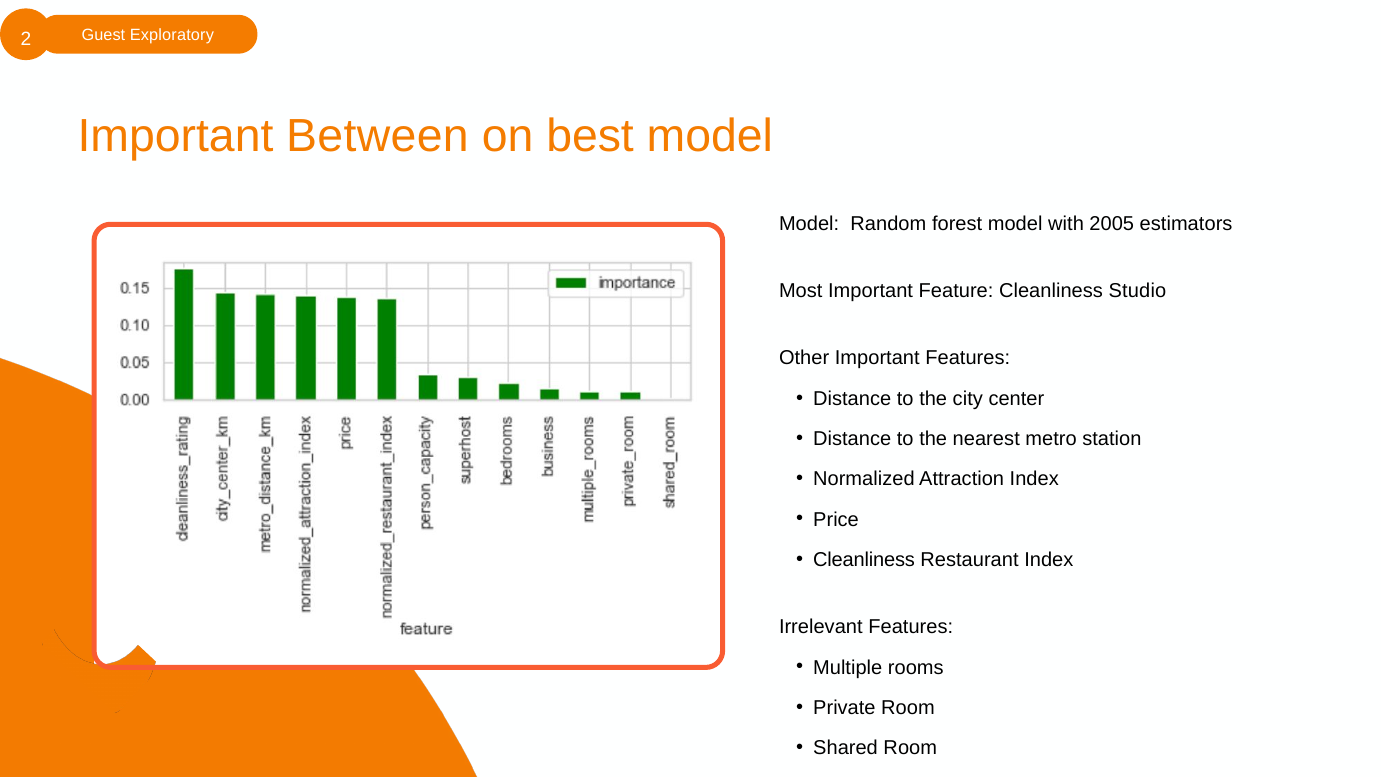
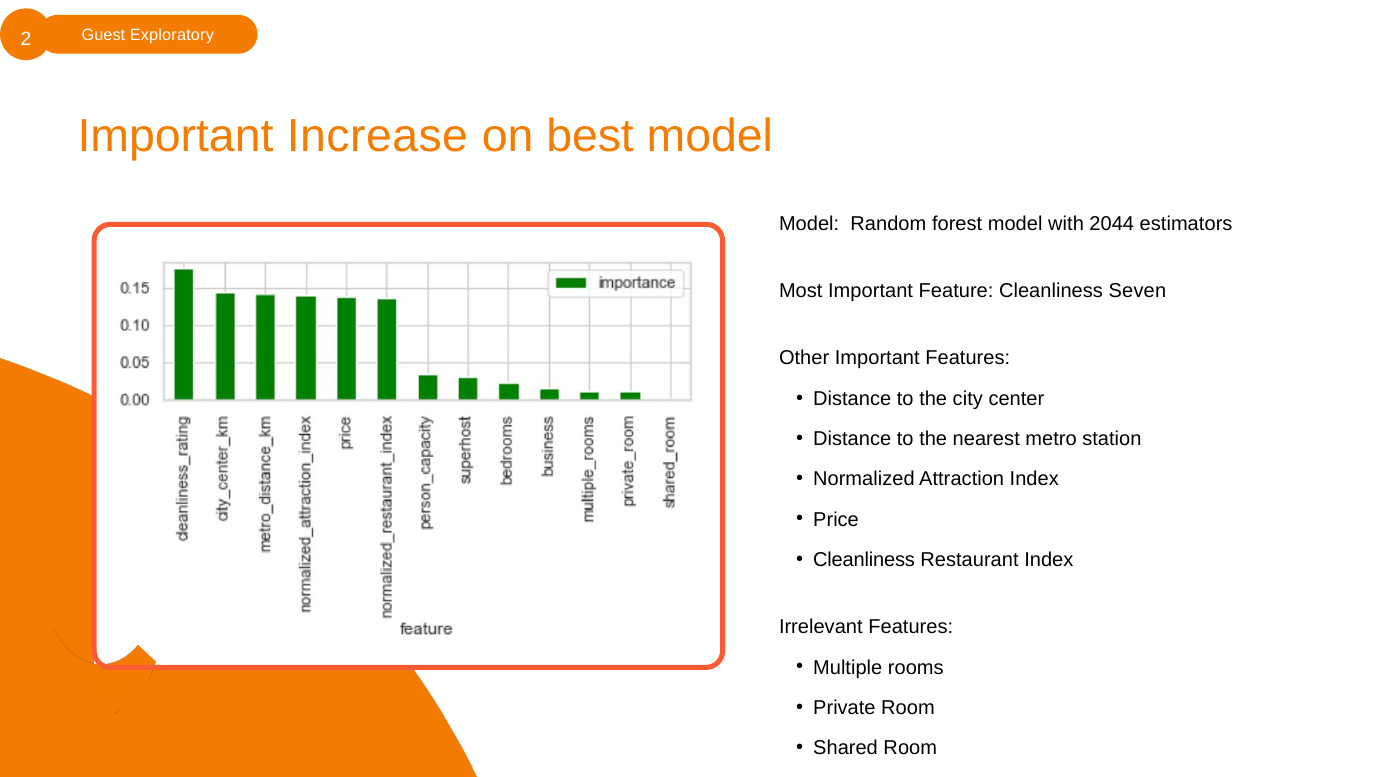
Between: Between -> Increase (377, 136)
2005: 2005 -> 2044 (1112, 223)
Studio: Studio -> Seven (1137, 291)
